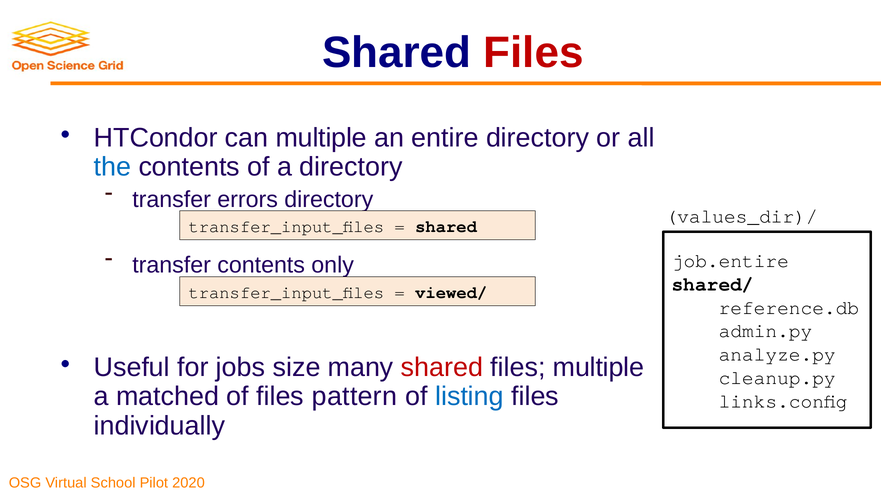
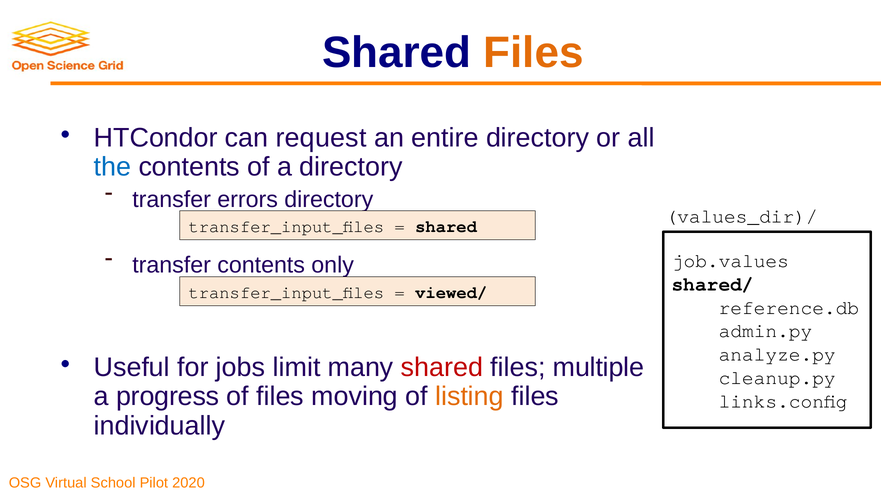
Files colour: red -> orange (534, 53)
can multiple: multiple -> request (321, 138)
job.entire: job.entire -> job.values (730, 261)
size: size -> limit (297, 368)
matched: matched -> progress (168, 397)
pattern: pattern -> moving (355, 397)
listing colour: blue -> orange (469, 397)
